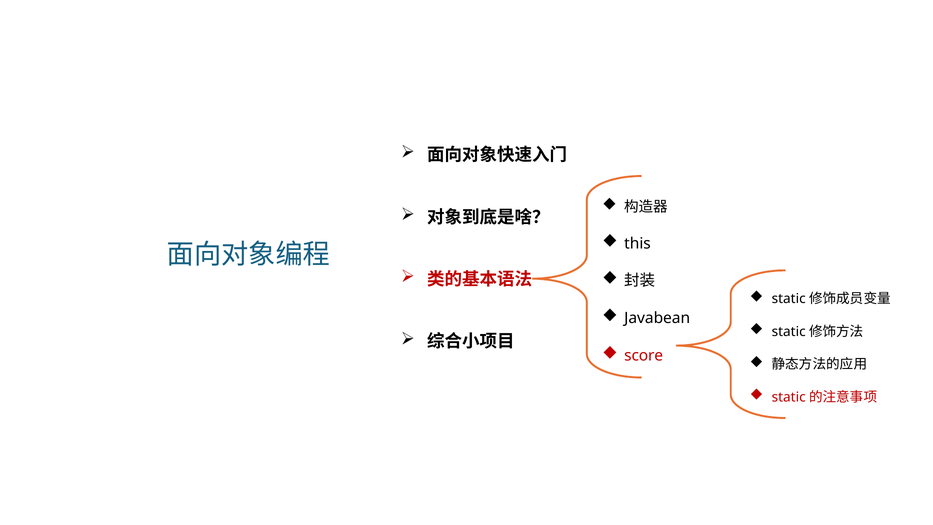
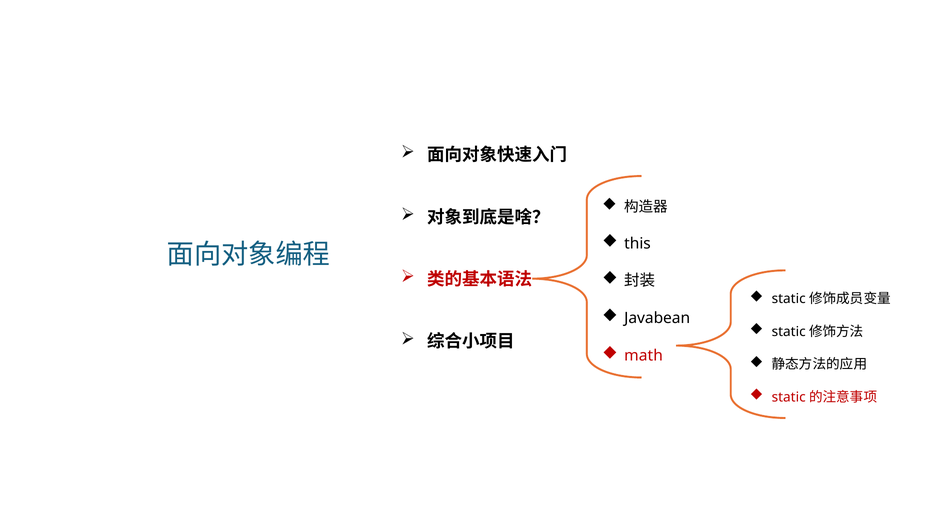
score: score -> math (644, 355)
